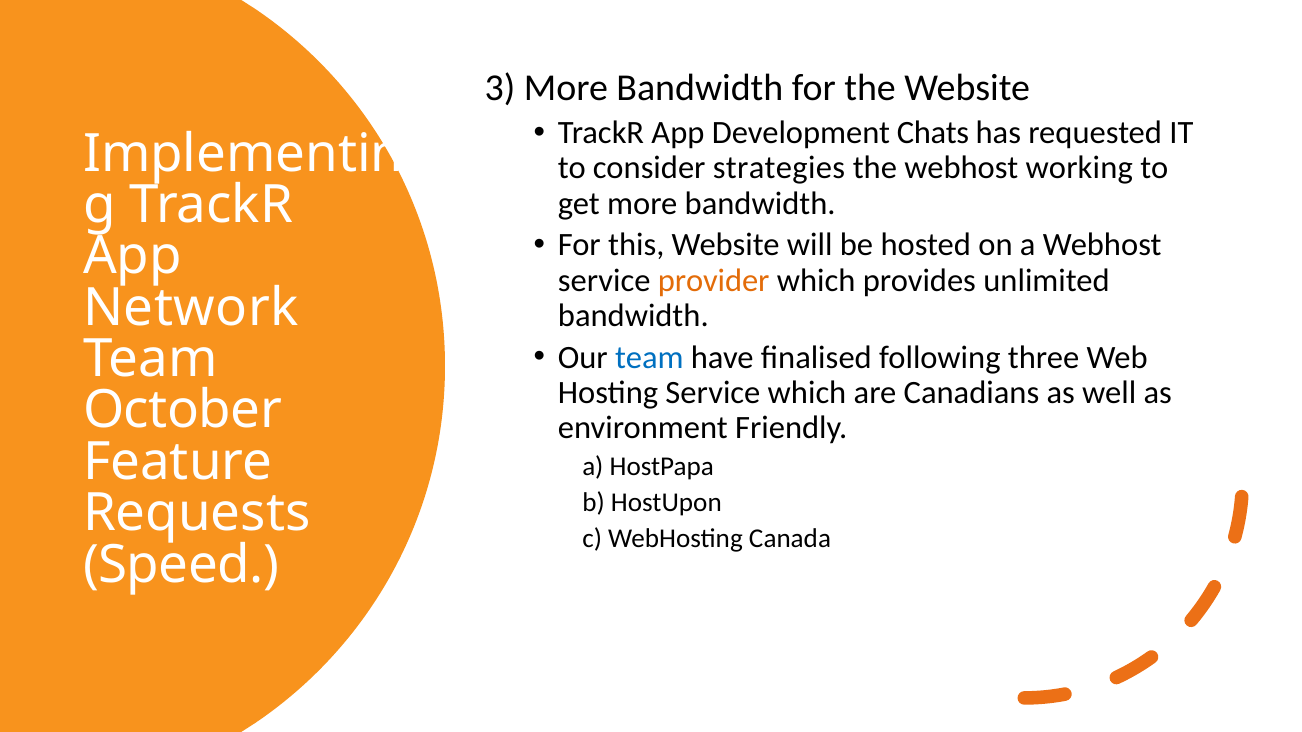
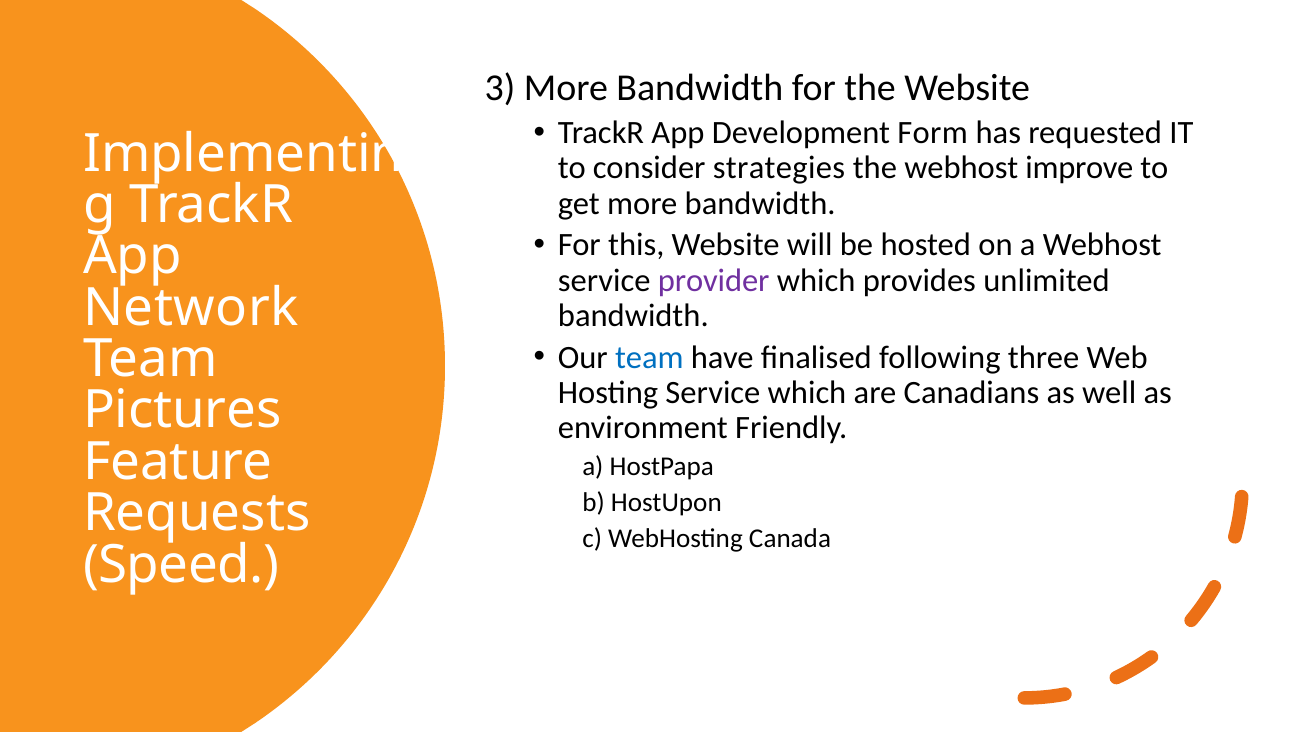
Chats: Chats -> Form (933, 133)
working: working -> improve (1079, 168)
provider colour: orange -> purple (714, 280)
October: October -> Pictures (182, 411)
